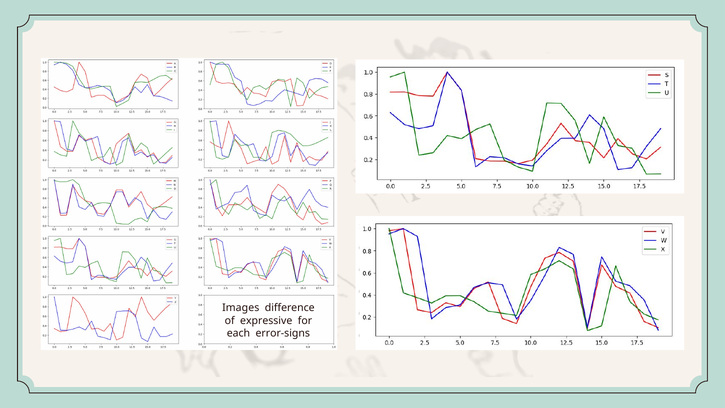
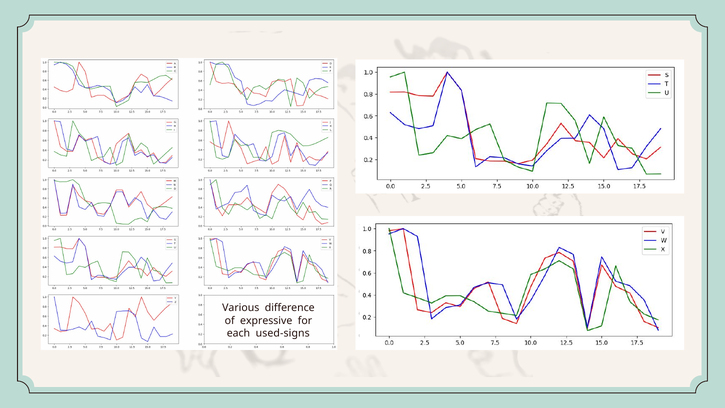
Images: Images -> Various (241, 308)
error-signs: error-signs -> used-signs (283, 333)
